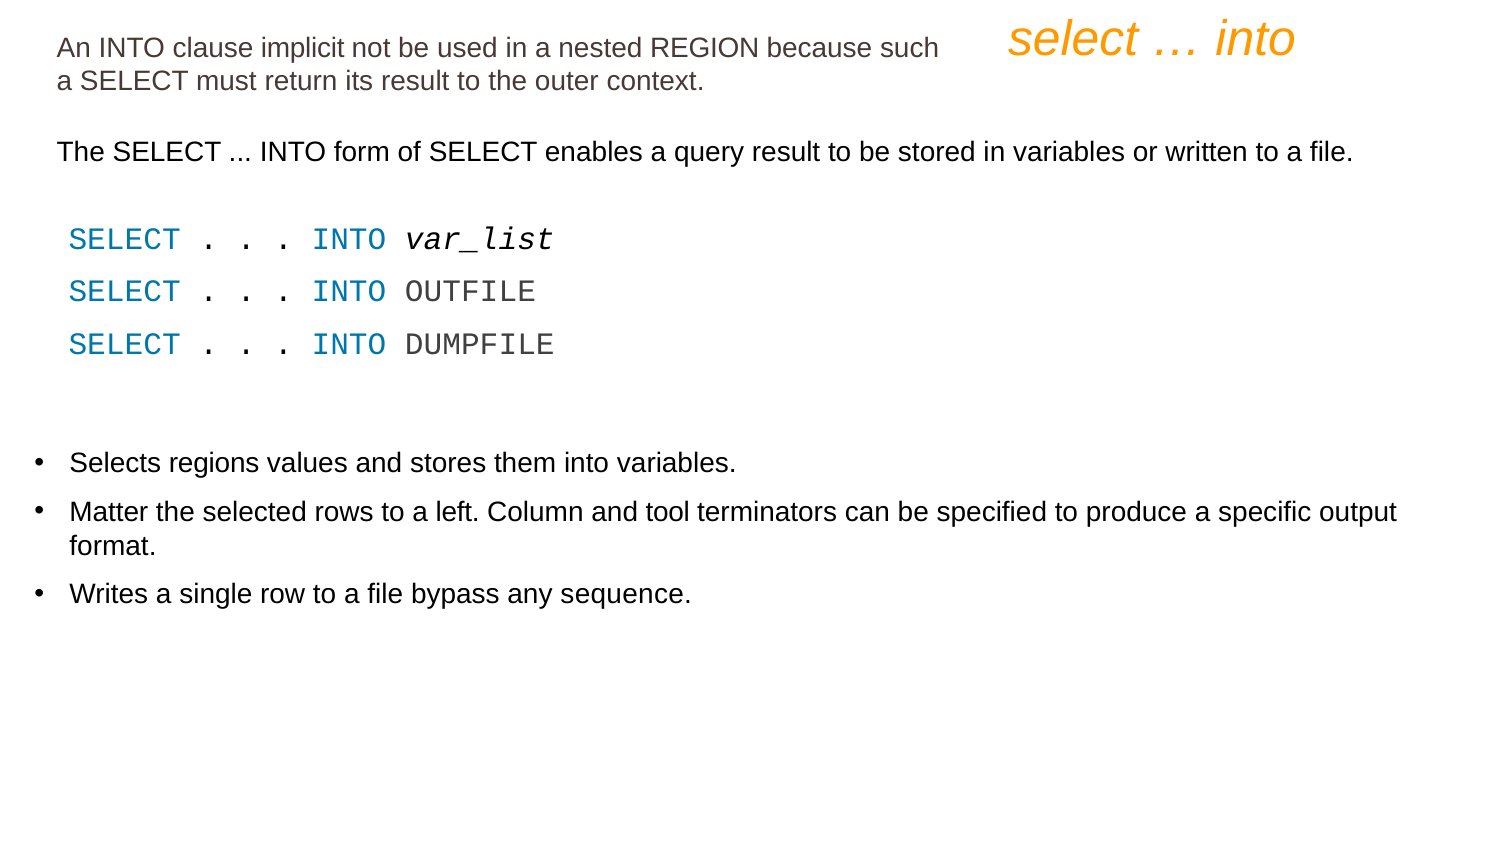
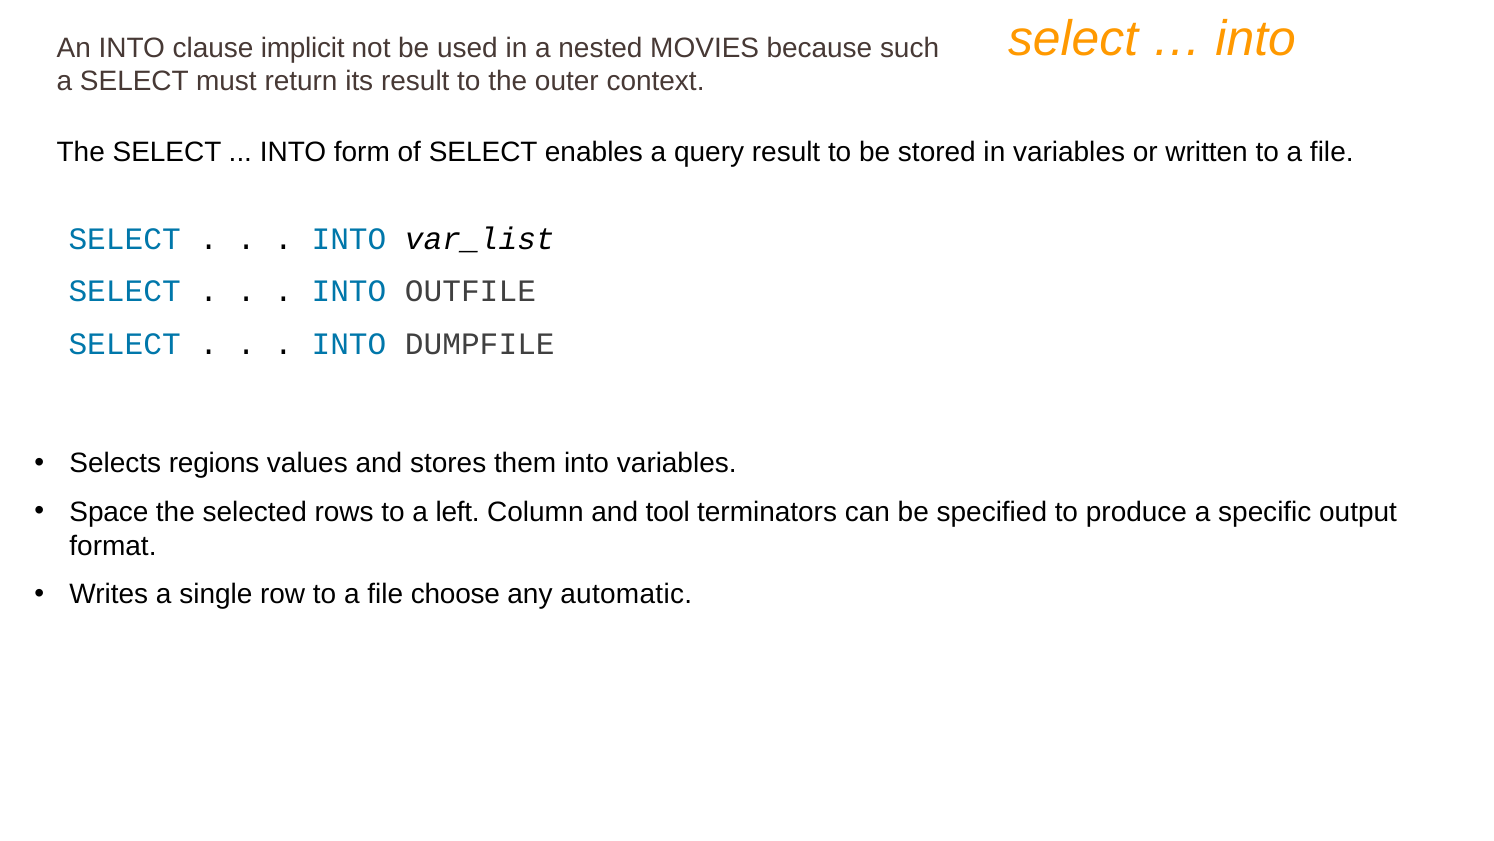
REGION: REGION -> MOVIES (705, 48)
Matter: Matter -> Space (109, 512)
bypass: bypass -> choose (455, 594)
sequence: sequence -> automatic (626, 594)
